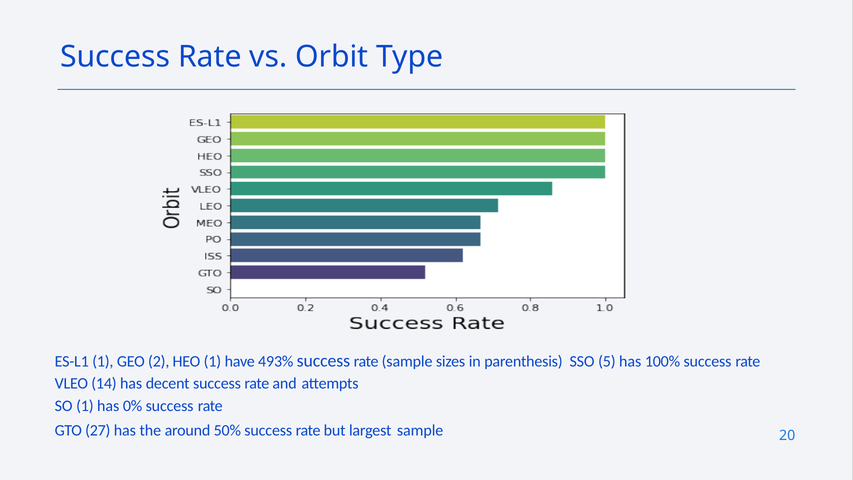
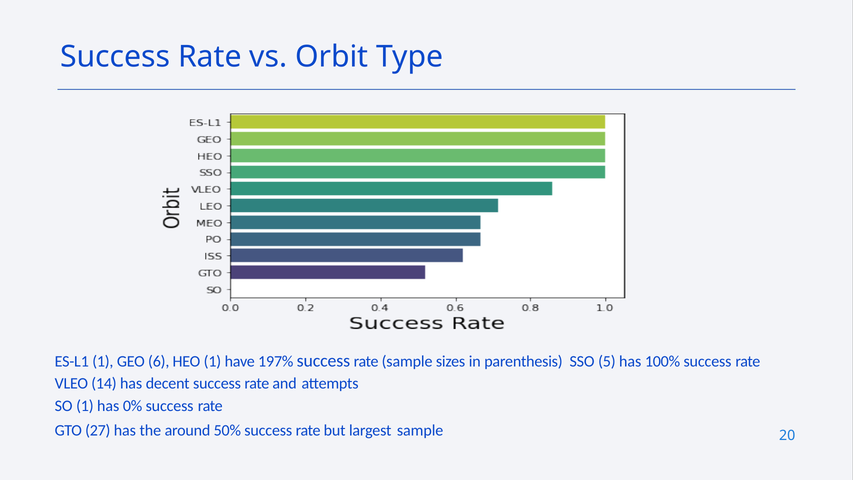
2: 2 -> 6 (159, 362)
493%: 493% -> 197% (276, 362)
